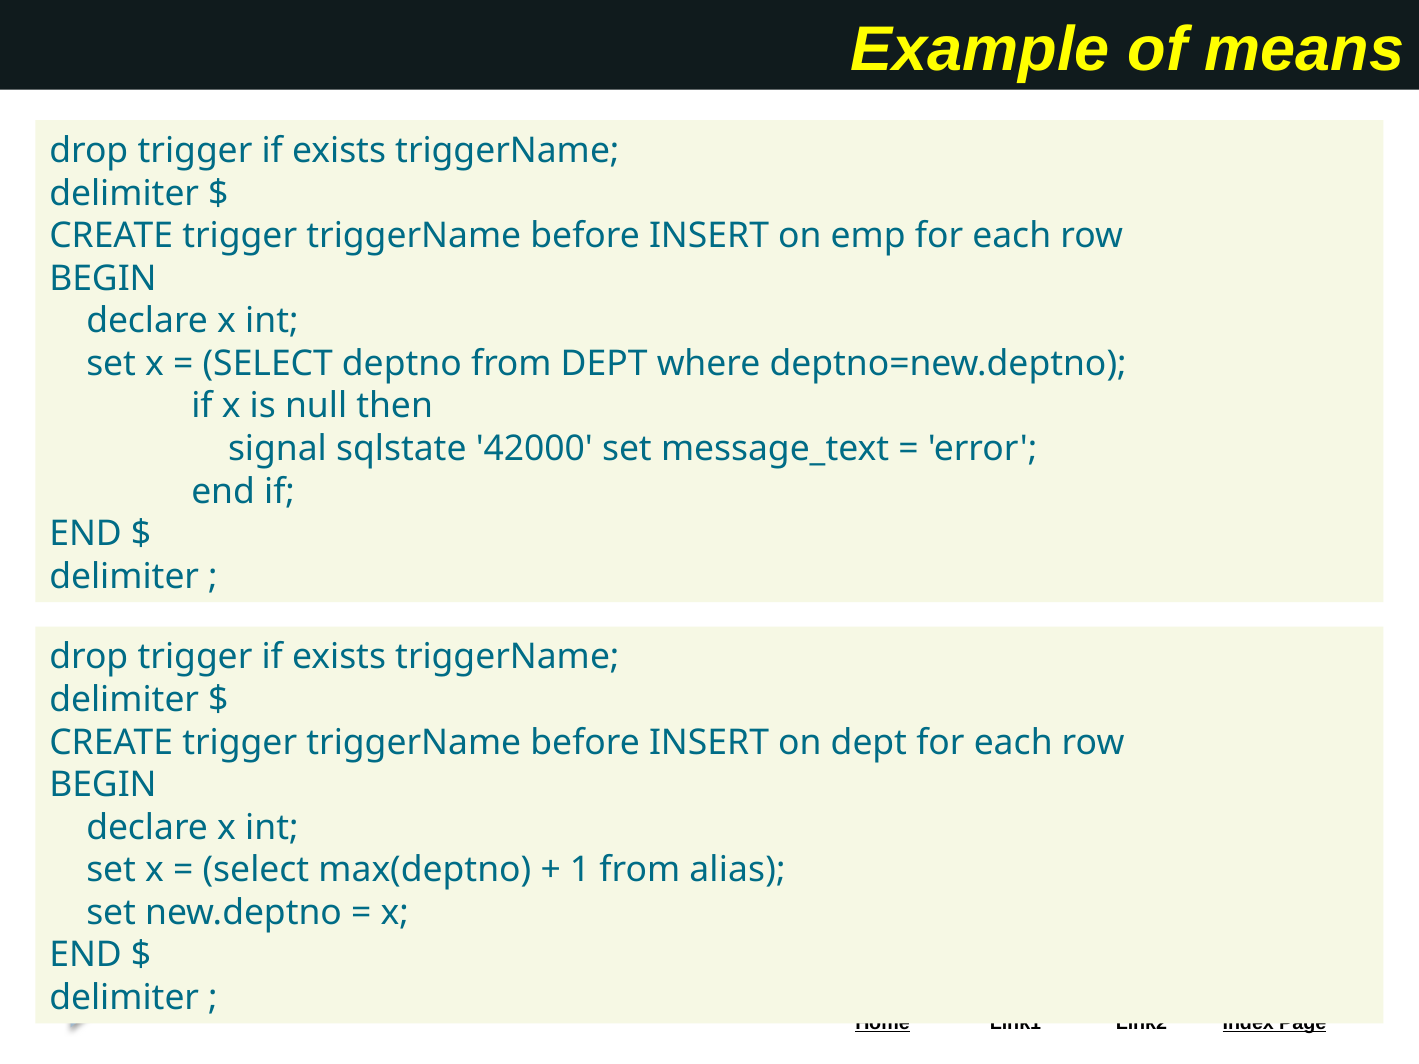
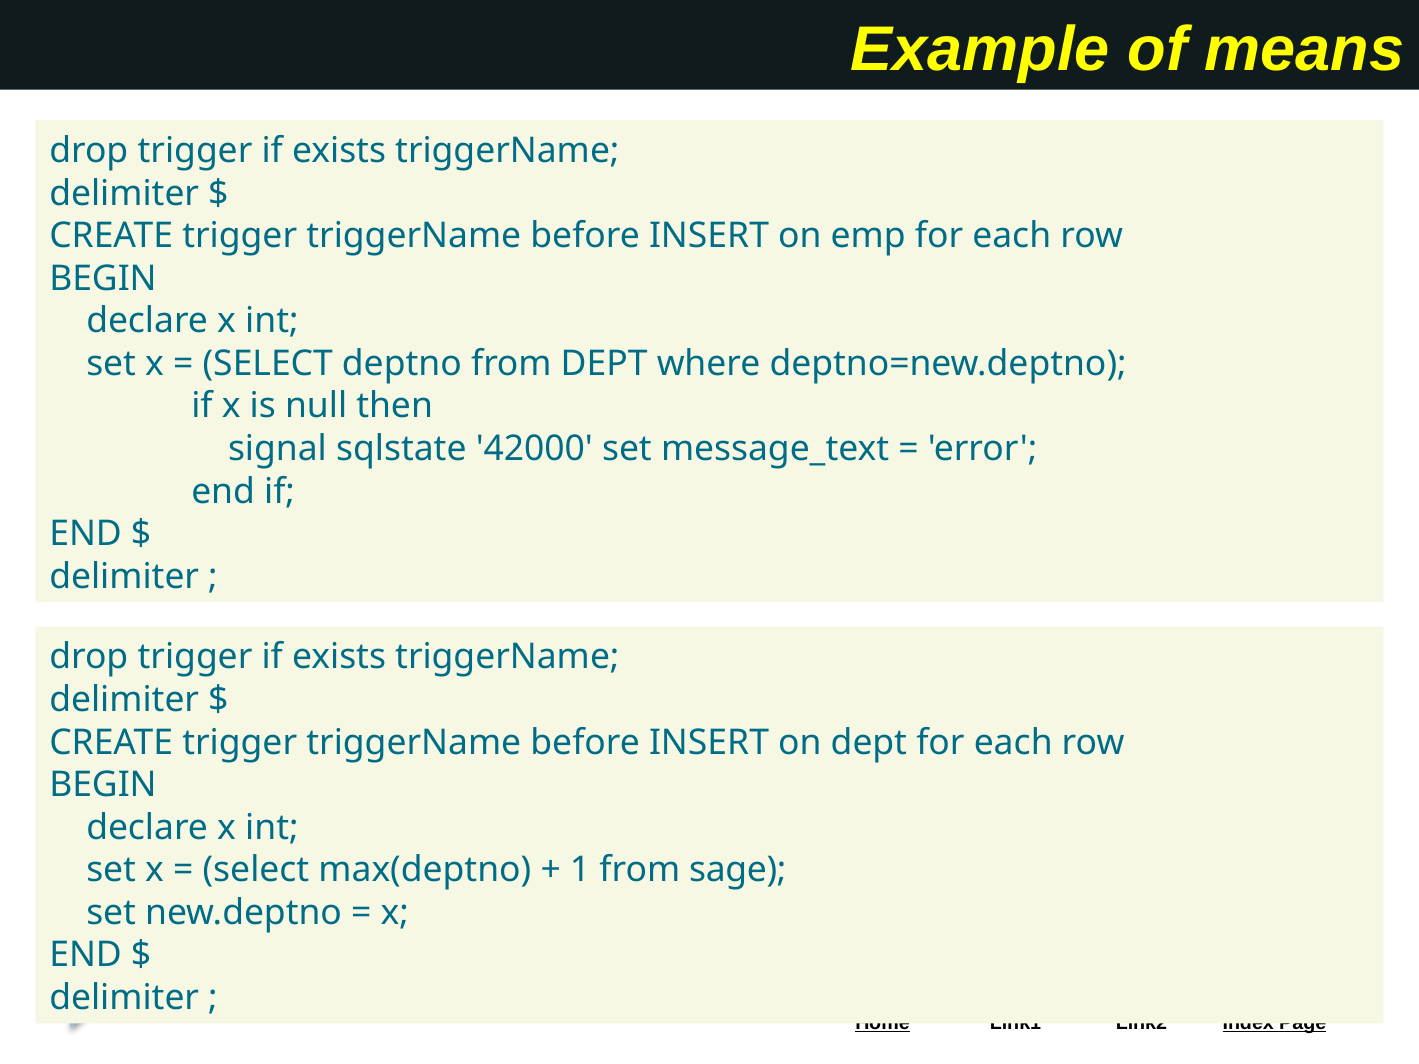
alias: alias -> sage (738, 870)
